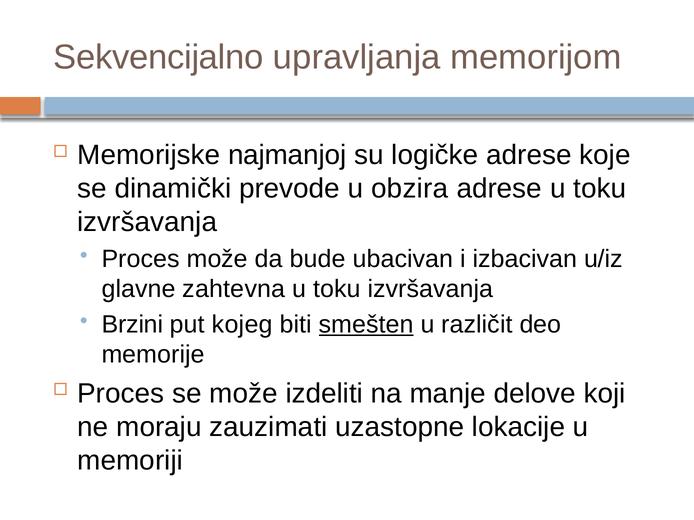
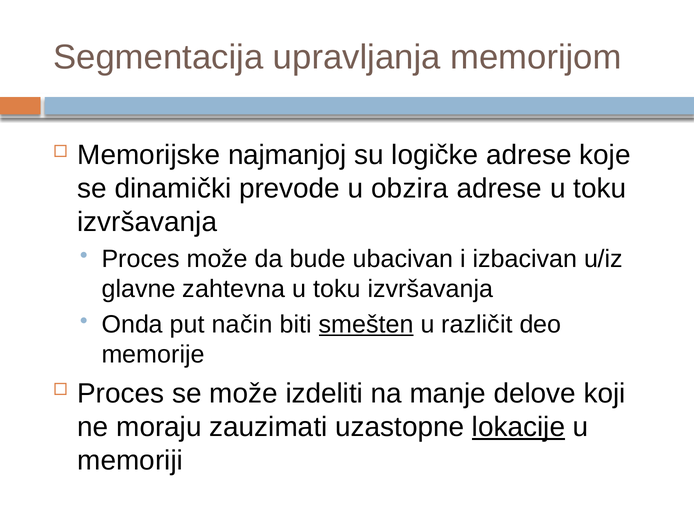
Sekvencijalno: Sekvencijalno -> Segmentacija (158, 57)
Brzini: Brzini -> Onda (132, 325)
kojeg: kojeg -> način (242, 325)
lokacije underline: none -> present (519, 427)
